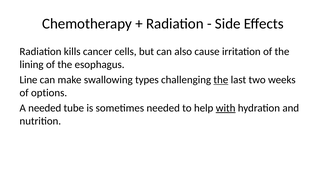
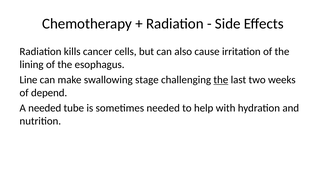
types: types -> stage (147, 80)
options: options -> depend (49, 93)
with underline: present -> none (226, 108)
